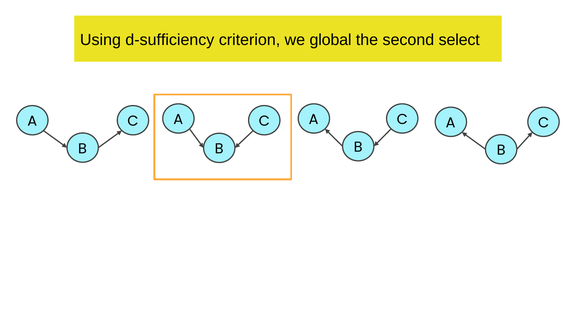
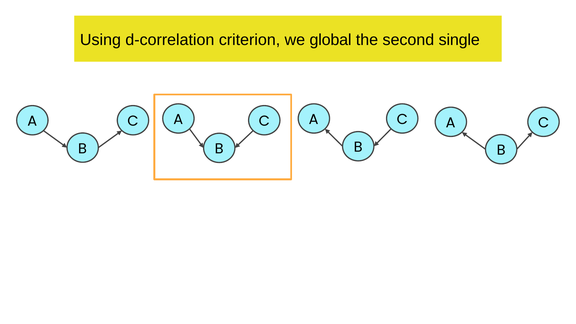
d-sufficiency: d-sufficiency -> d-correlation (170, 40)
select: select -> single (459, 40)
